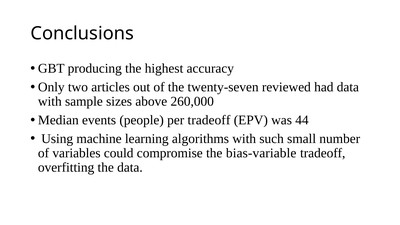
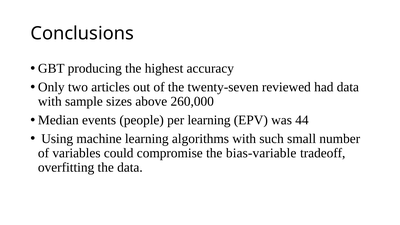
per tradeoff: tradeoff -> learning (209, 120)
